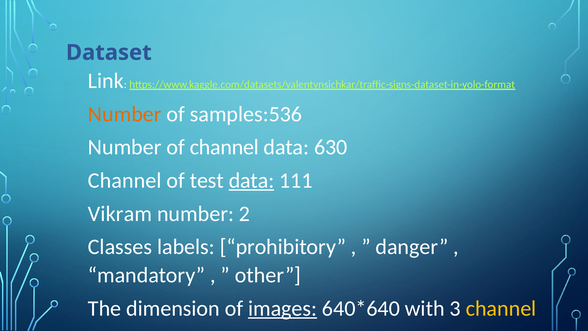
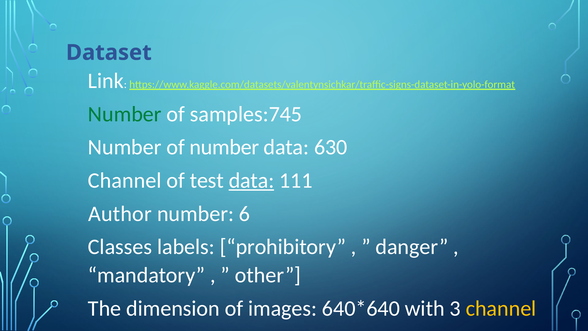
Number colour: orange -> green (125, 114)
samples:536: samples:536 -> samples:745 (246, 114)
of channel: channel -> number (224, 147)
Vikram: Vikram -> Author (120, 214)
2: 2 -> 6 (245, 214)
images underline: present -> none (283, 308)
